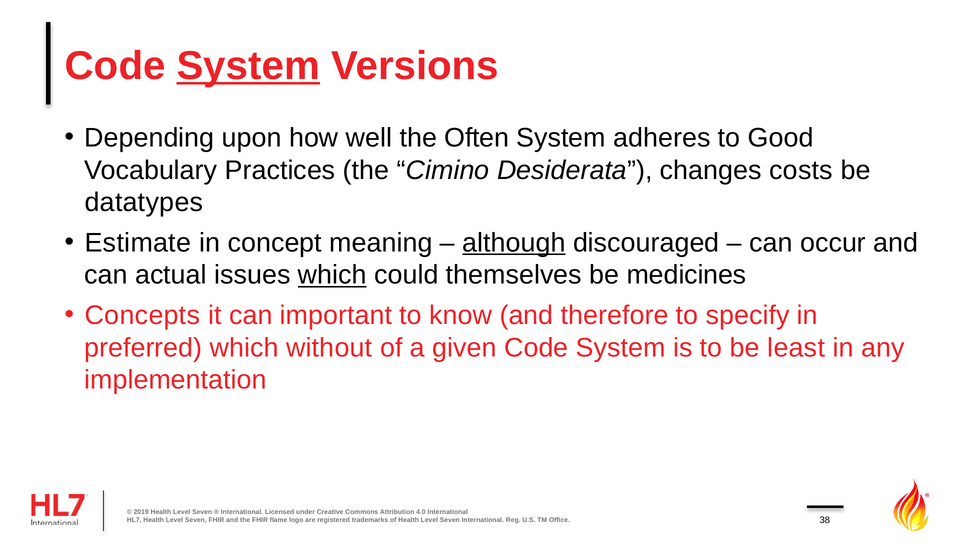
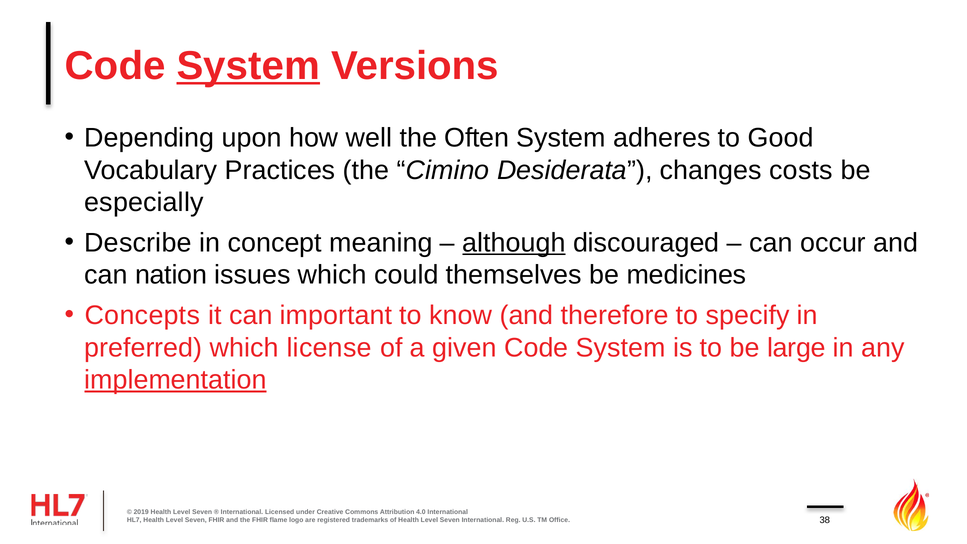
datatypes: datatypes -> especially (144, 203)
Estimate: Estimate -> Describe (138, 243)
actual: actual -> nation (171, 275)
which underline: present -> none (332, 275)
without: without -> license (329, 348)
least: least -> large (796, 348)
implementation underline: none -> present (175, 380)
